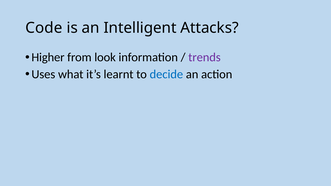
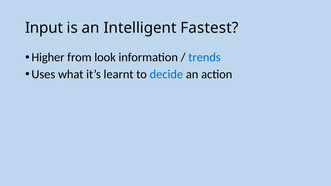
Code: Code -> Input (44, 28)
Attacks: Attacks -> Fastest (209, 28)
trends colour: purple -> blue (204, 57)
